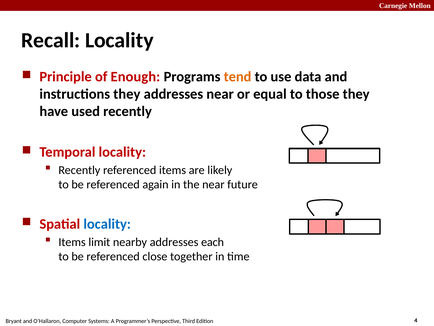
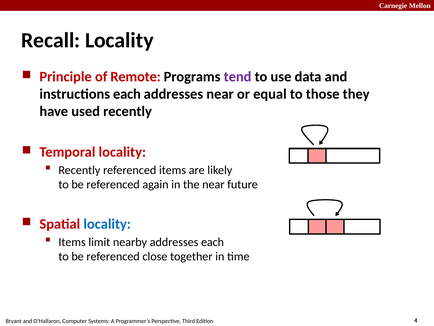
Enough: Enough -> Remote (136, 77)
tend colour: orange -> purple (238, 77)
instructions they: they -> each (127, 94)
